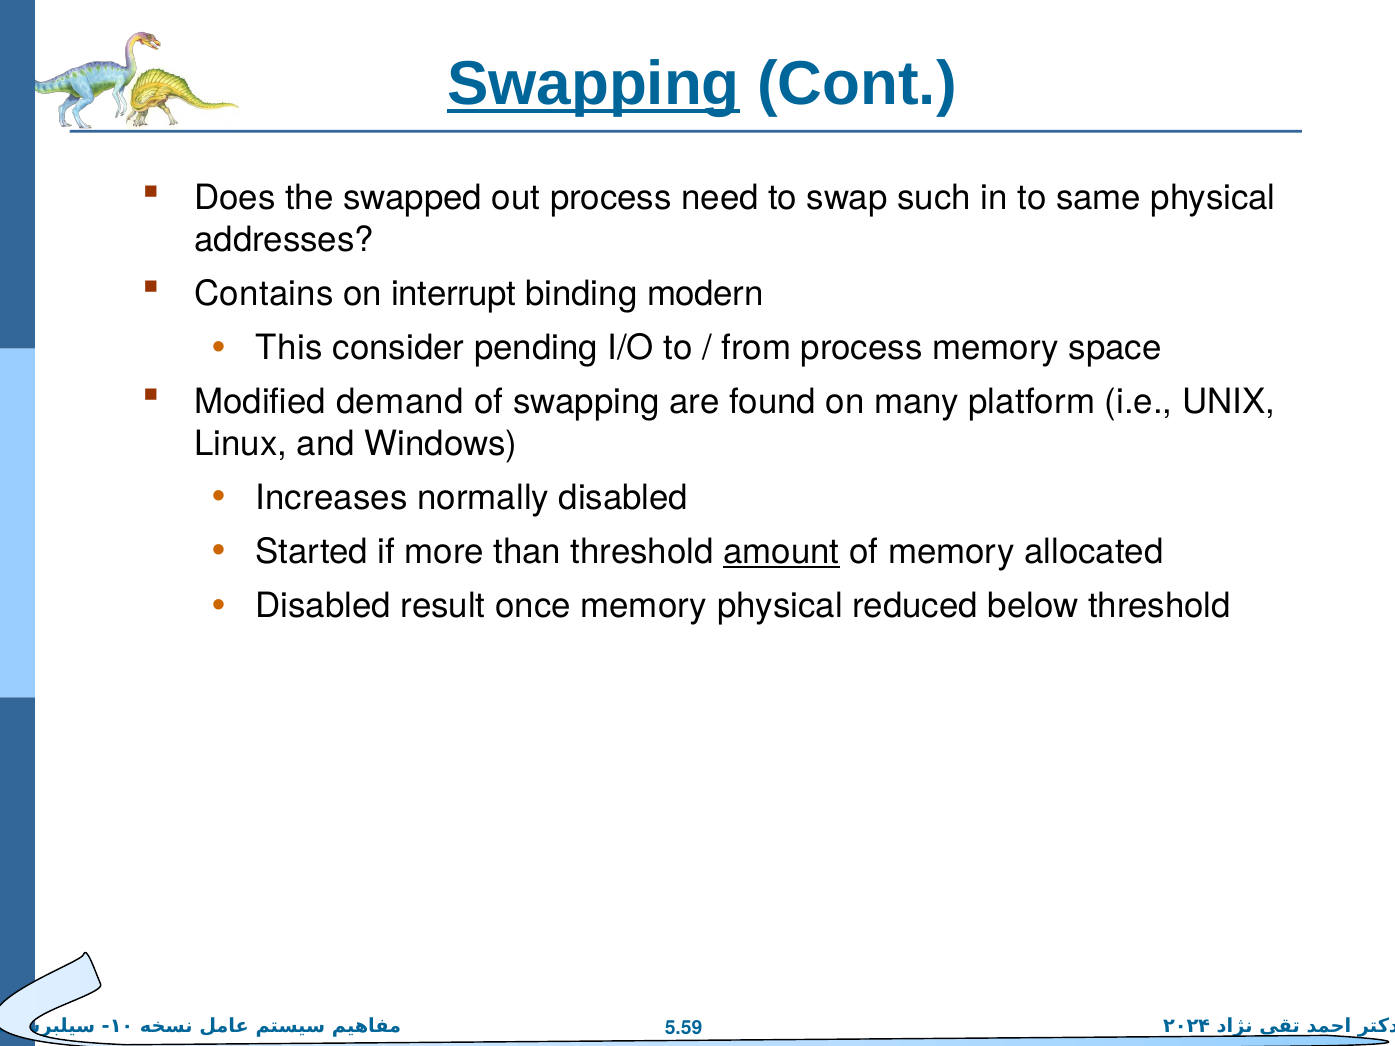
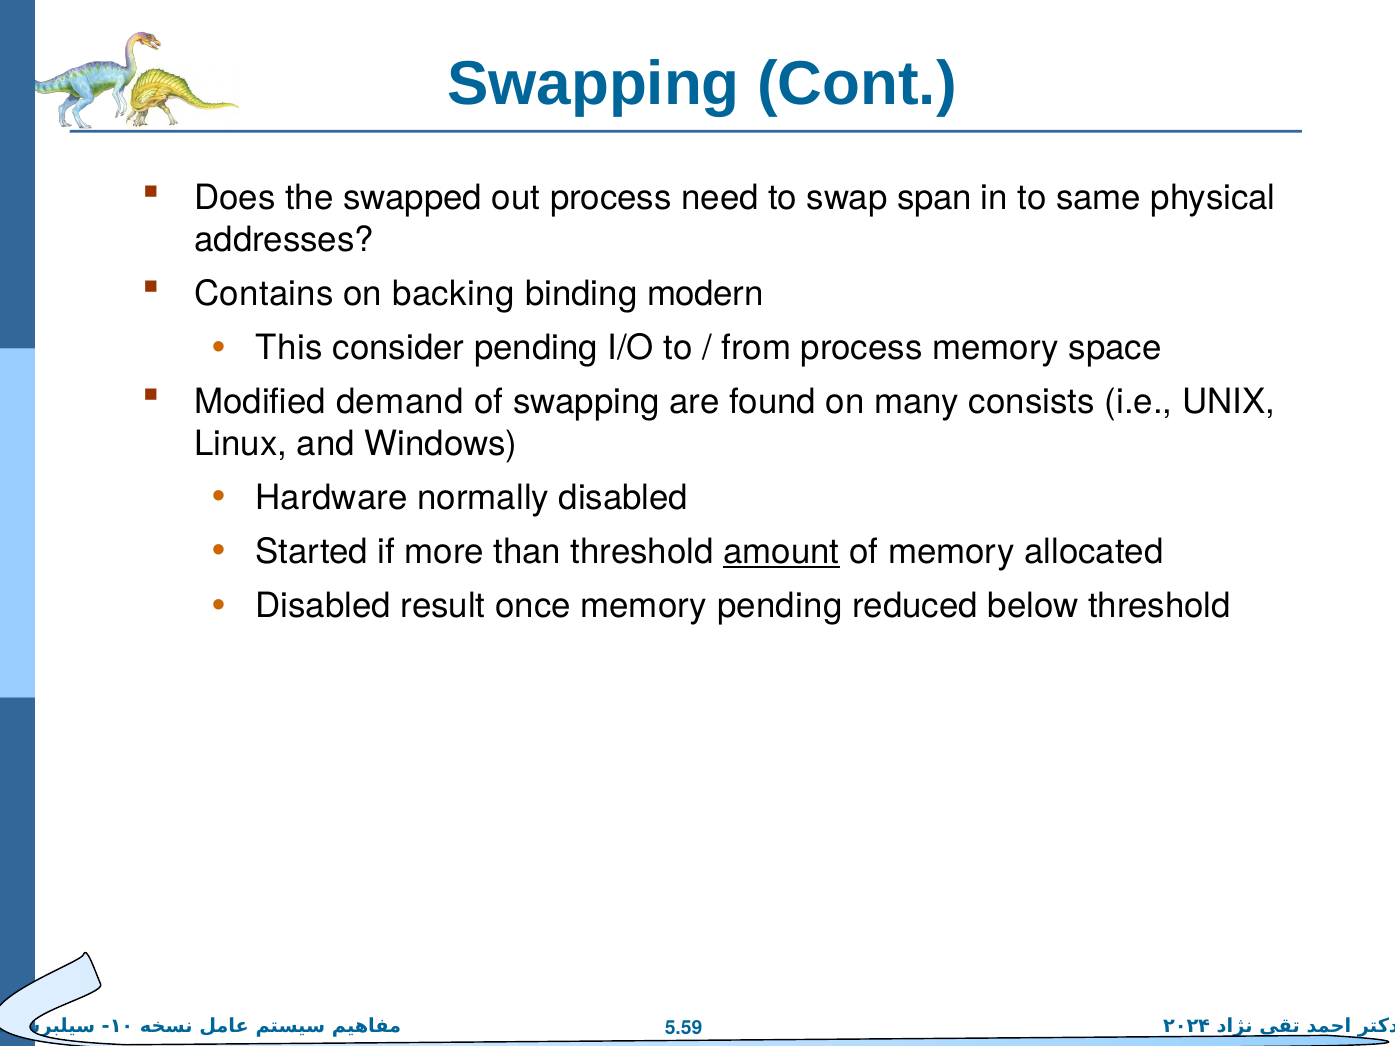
Swapping underline: present -> none (594, 84)
such: such -> span (935, 198)
interrupt: interrupt -> backing (454, 294)
platform: platform -> consists (1032, 402)
Increases: Increases -> Hardware (332, 498)
memory physical: physical -> pending (780, 606)
